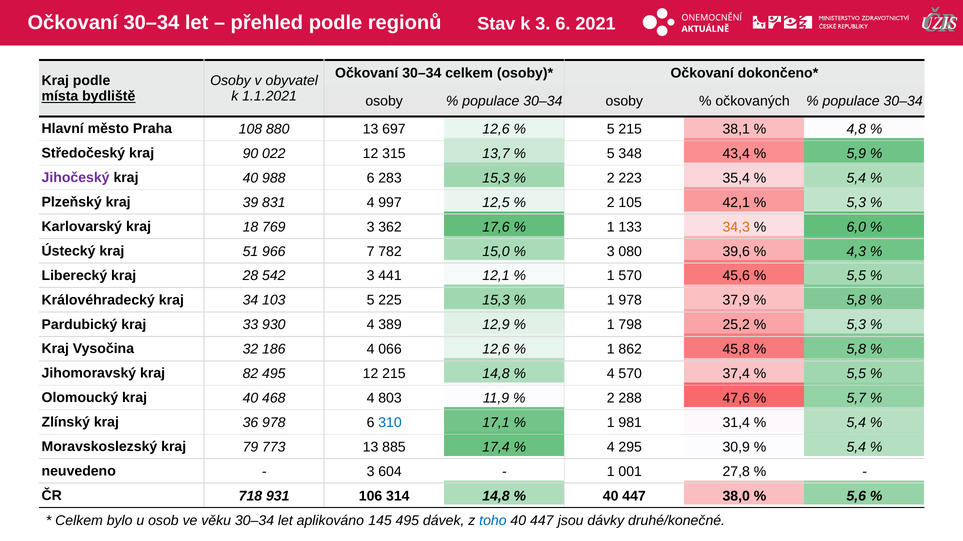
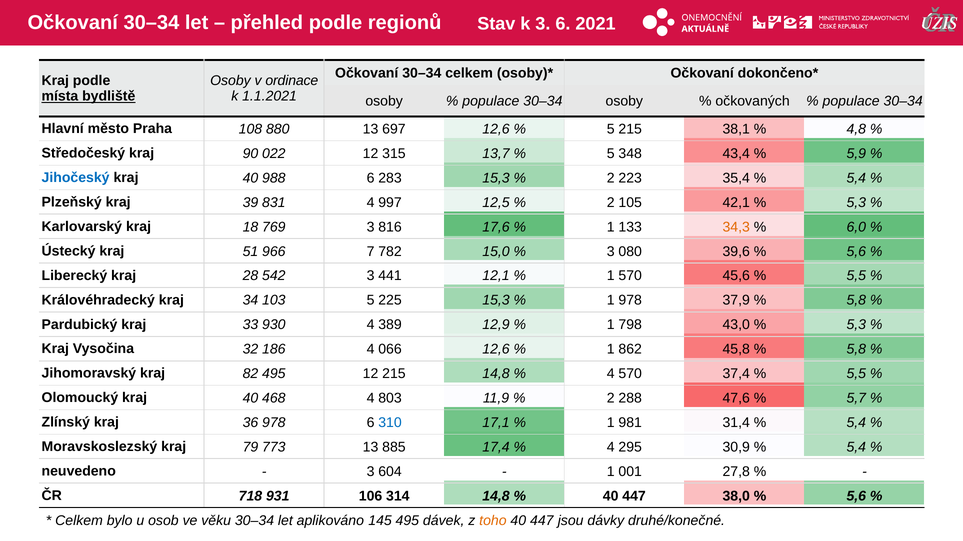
obyvatel: obyvatel -> ordinace (292, 81)
Jihočeský colour: purple -> blue (76, 178)
362: 362 -> 816 (390, 227)
4,3: 4,3 -> 5,6 (856, 252)
25,2: 25,2 -> 43,0 (736, 325)
toho colour: blue -> orange (493, 521)
